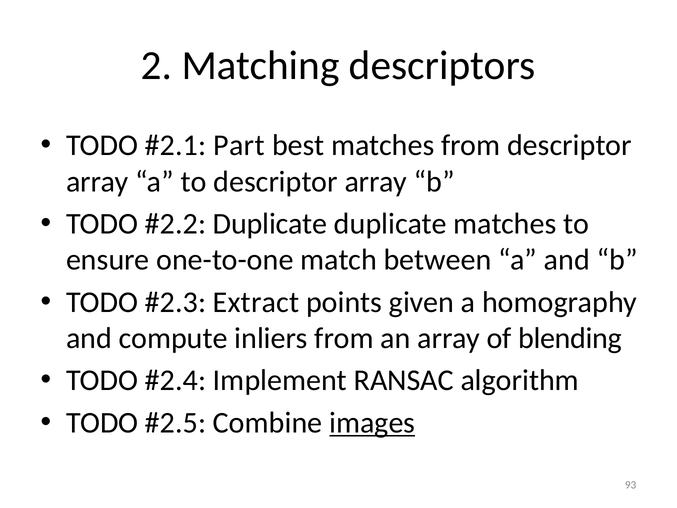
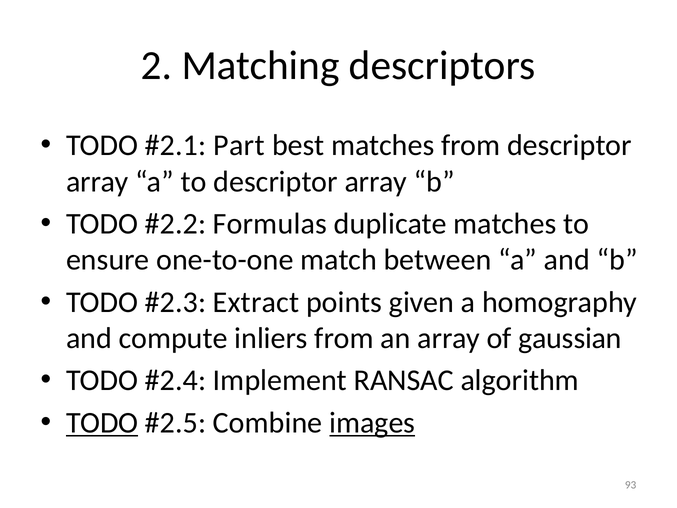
Duplicate: Duplicate -> Formulas (270, 224)
blending: blending -> gaussian (570, 338)
TODO underline: none -> present (102, 423)
